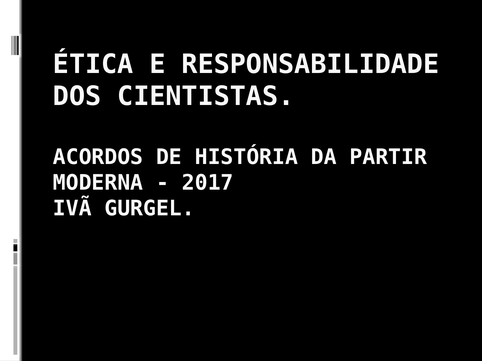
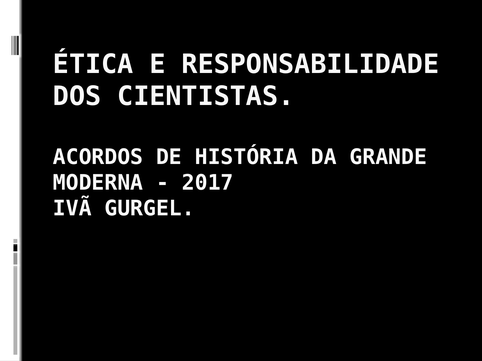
PARTIR: PARTIR -> GRANDE (388, 157)
